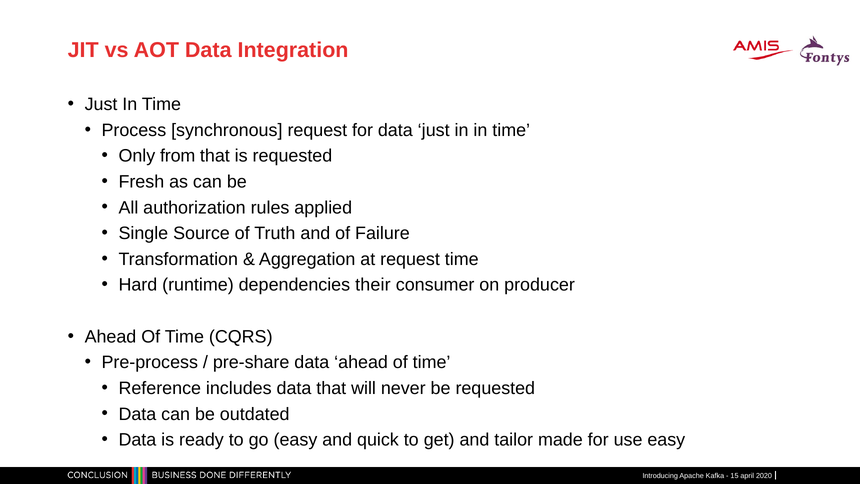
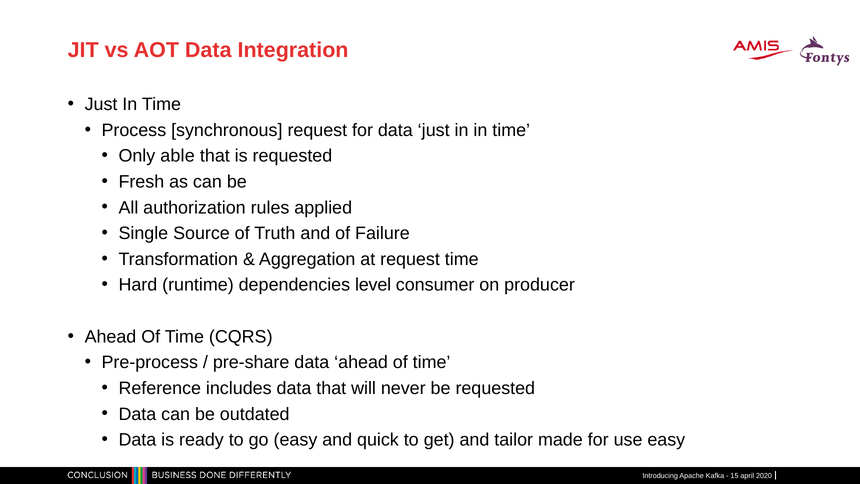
from: from -> able (178, 156)
their: their -> level (373, 285)
